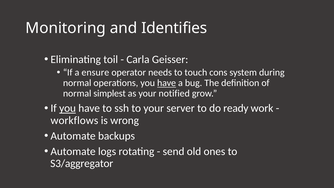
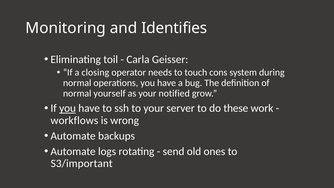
ensure: ensure -> closing (95, 72)
have underline: present -> none (167, 83)
simplest: simplest -> yourself (110, 93)
ready: ready -> these (236, 108)
S3/aggregator: S3/aggregator -> S3/important (82, 163)
